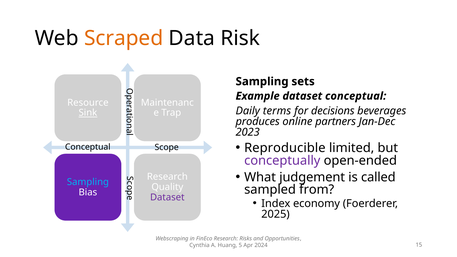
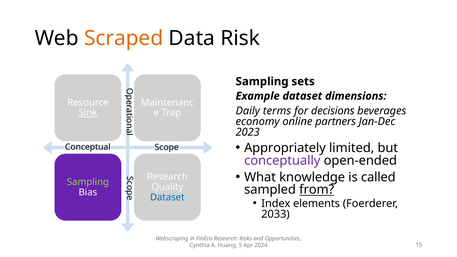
Example dataset conceptual: conceptual -> dimensions (356, 96)
produces: produces -> economy (258, 122)
Reproducible: Reproducible -> Appropriately (285, 148)
judgement: judgement -> knowledge (312, 177)
Sampling colour: light blue -> light green (88, 182)
from underline: none -> present (317, 190)
Dataset colour: purple -> blue (167, 197)
economy: economy -> elements (317, 204)
2025: 2025 -> 2033 (275, 214)
